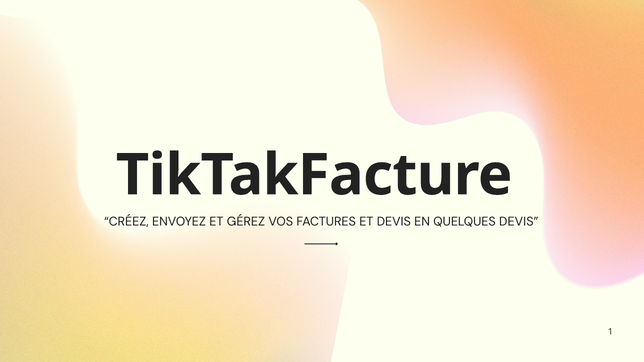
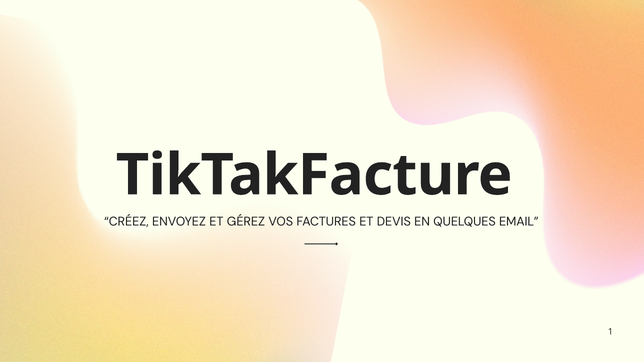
DEVIS: DEVIS -> EMAIL (519, 222)
